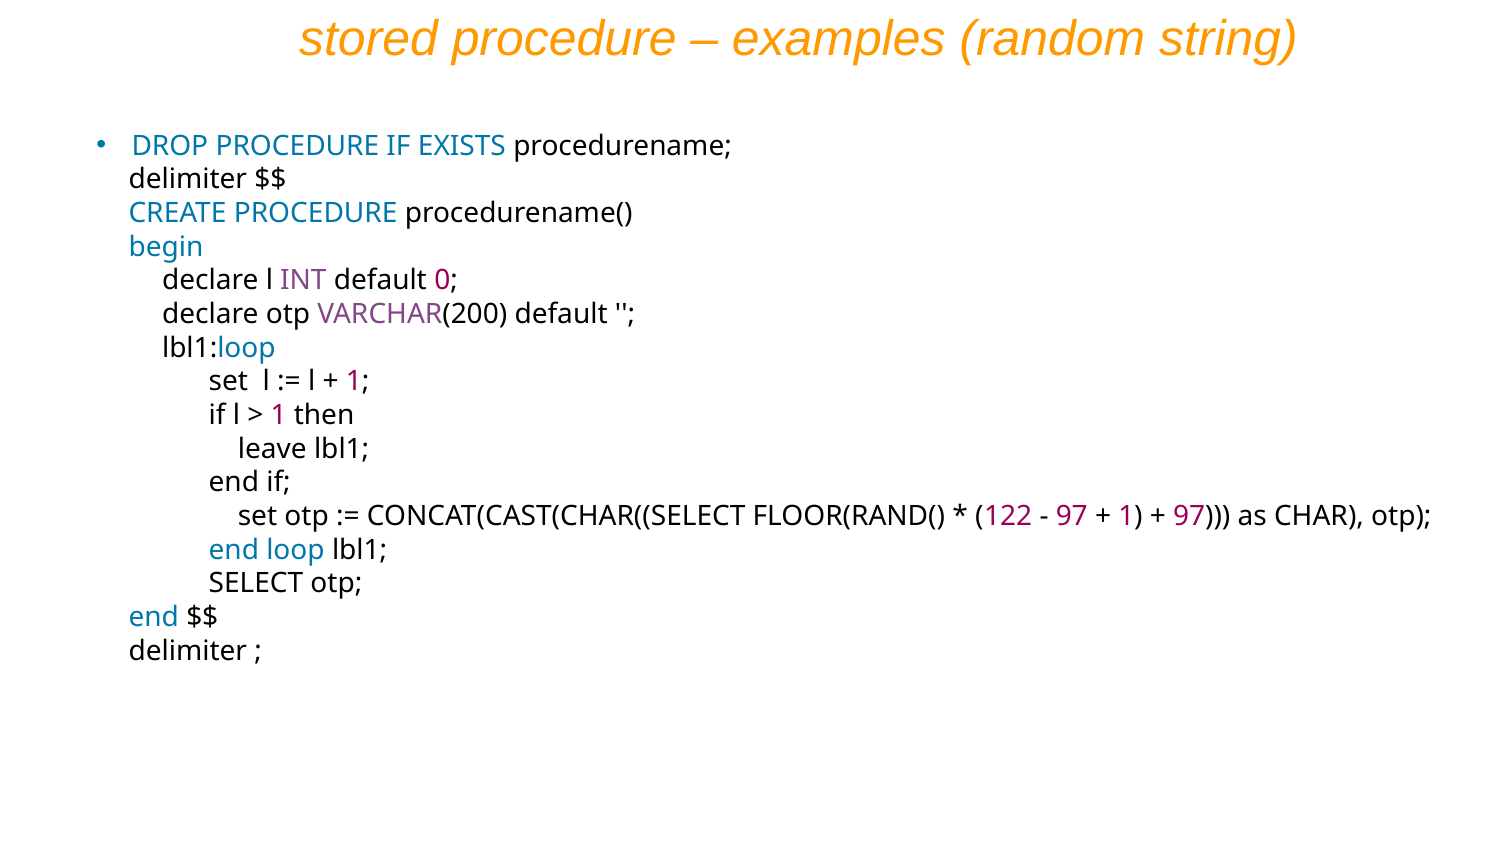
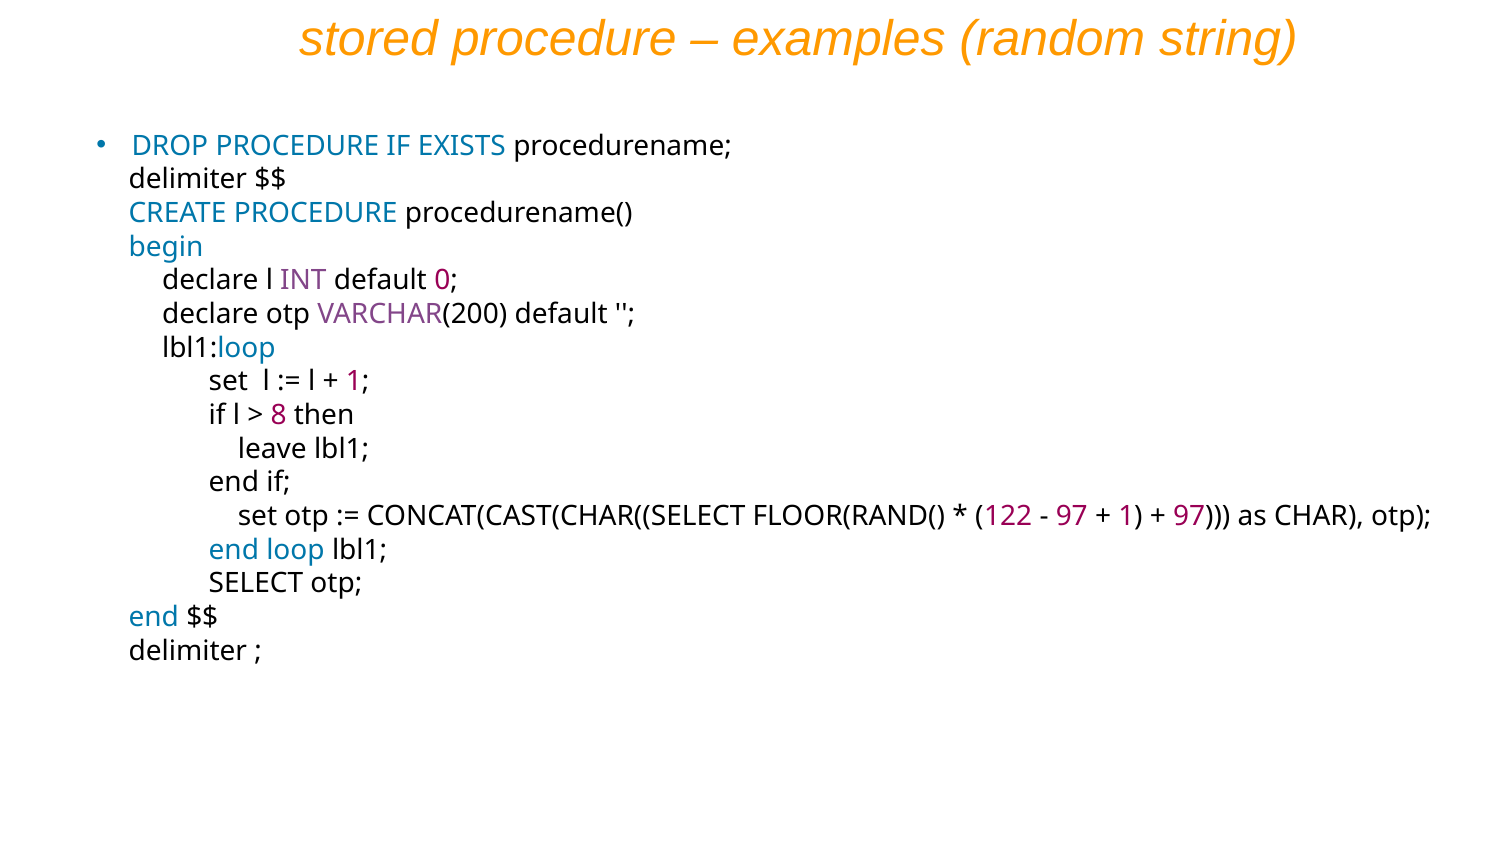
1: 1 -> 8 (279, 415)
